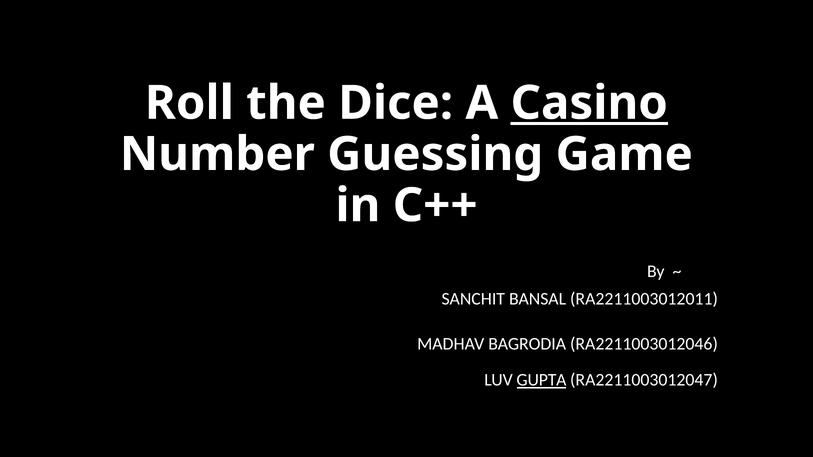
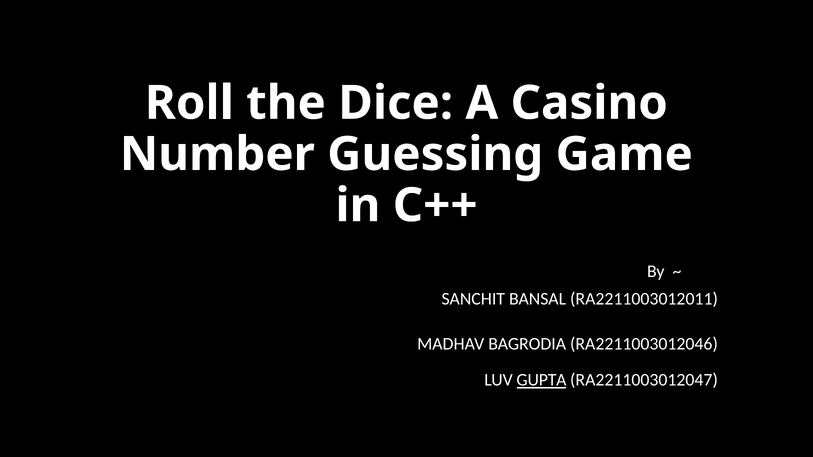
Casino underline: present -> none (589, 103)
